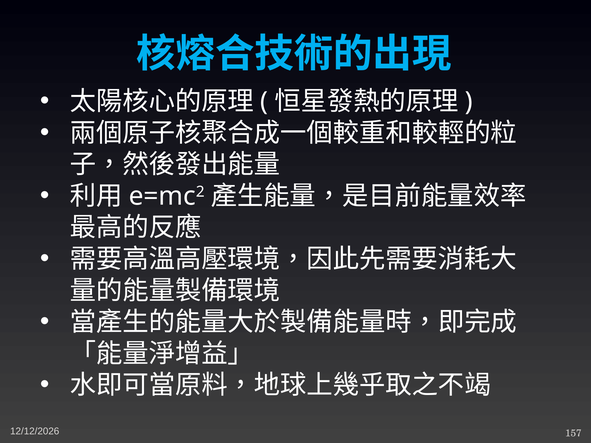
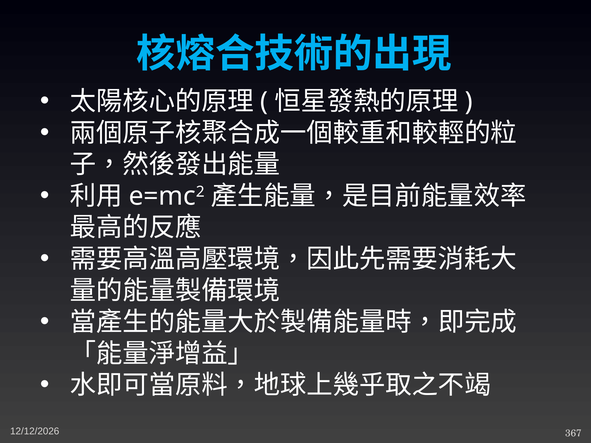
157: 157 -> 367 (573, 433)
